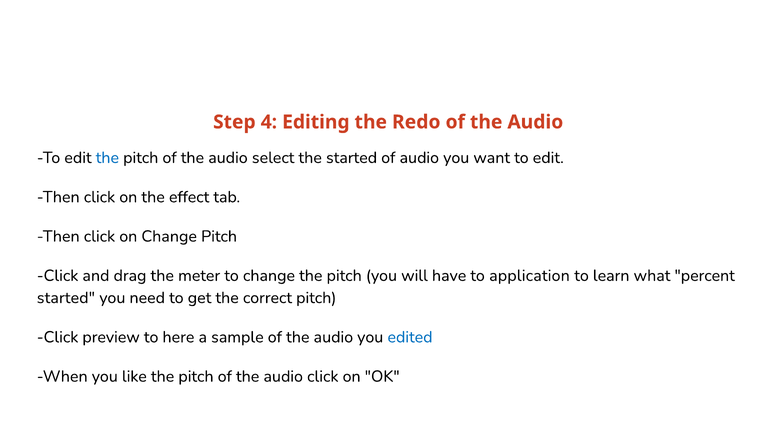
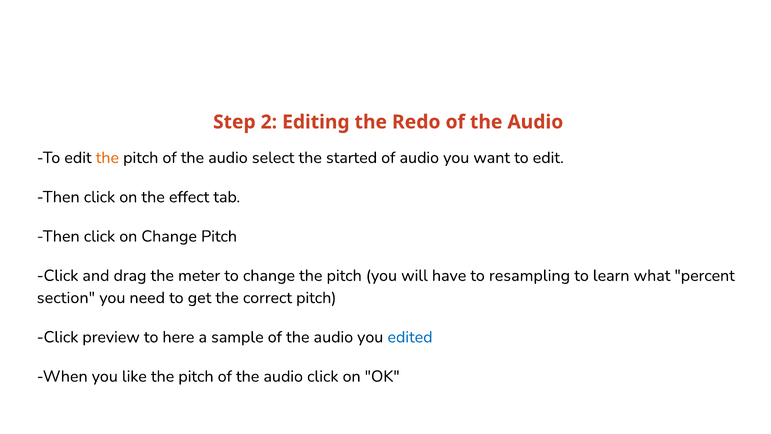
4: 4 -> 2 (269, 122)
the colour: blue -> orange (107, 158)
application: application -> resampling (530, 275)
started: started -> section (66, 298)
